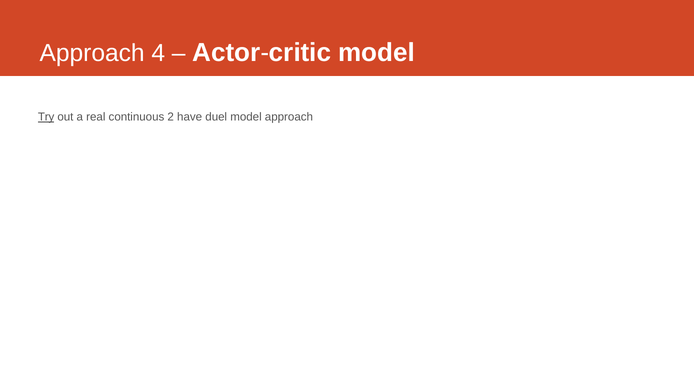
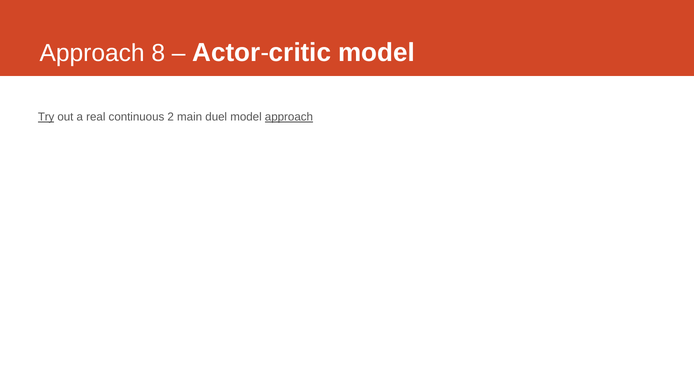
4: 4 -> 8 (158, 53)
have: have -> main (190, 117)
approach underline: none -> present (289, 117)
